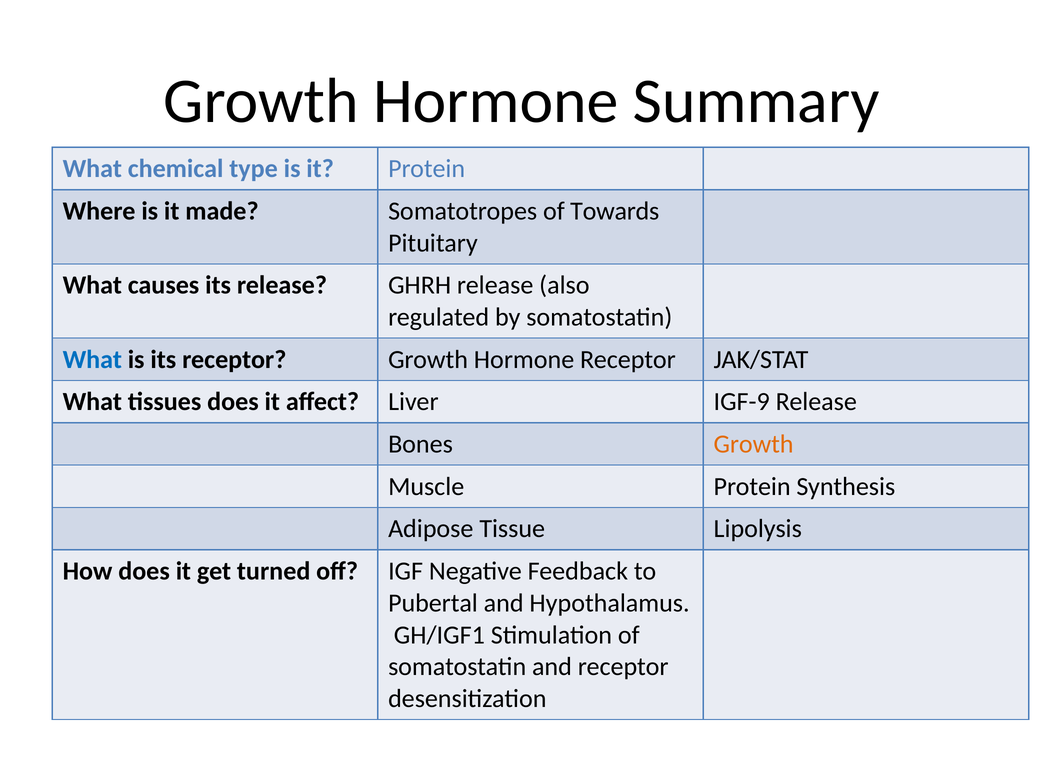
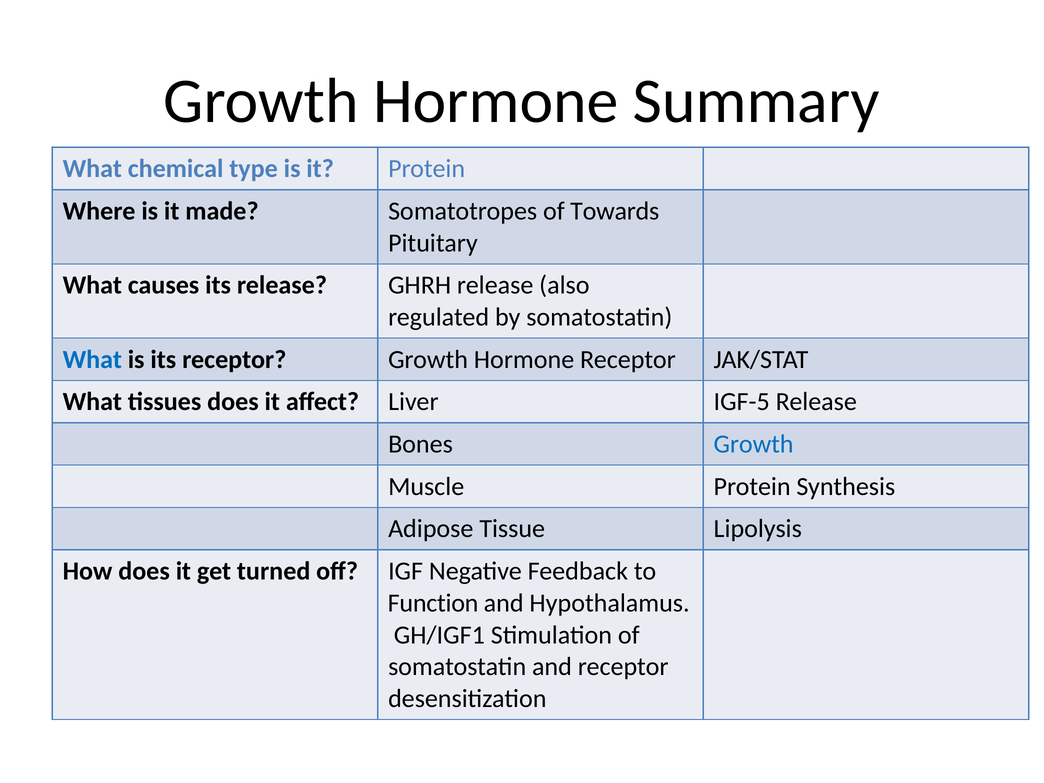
IGF-9: IGF-9 -> IGF-5 (742, 402)
Growth colour: orange -> blue (754, 444)
Pubertal: Pubertal -> Function (433, 603)
